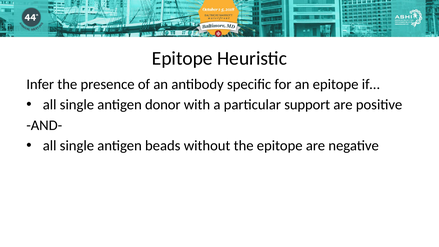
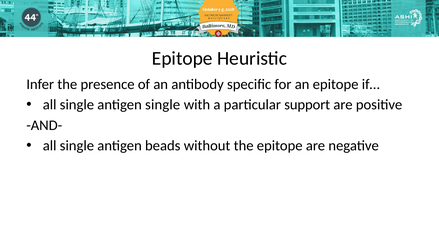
antigen donor: donor -> single (163, 105)
